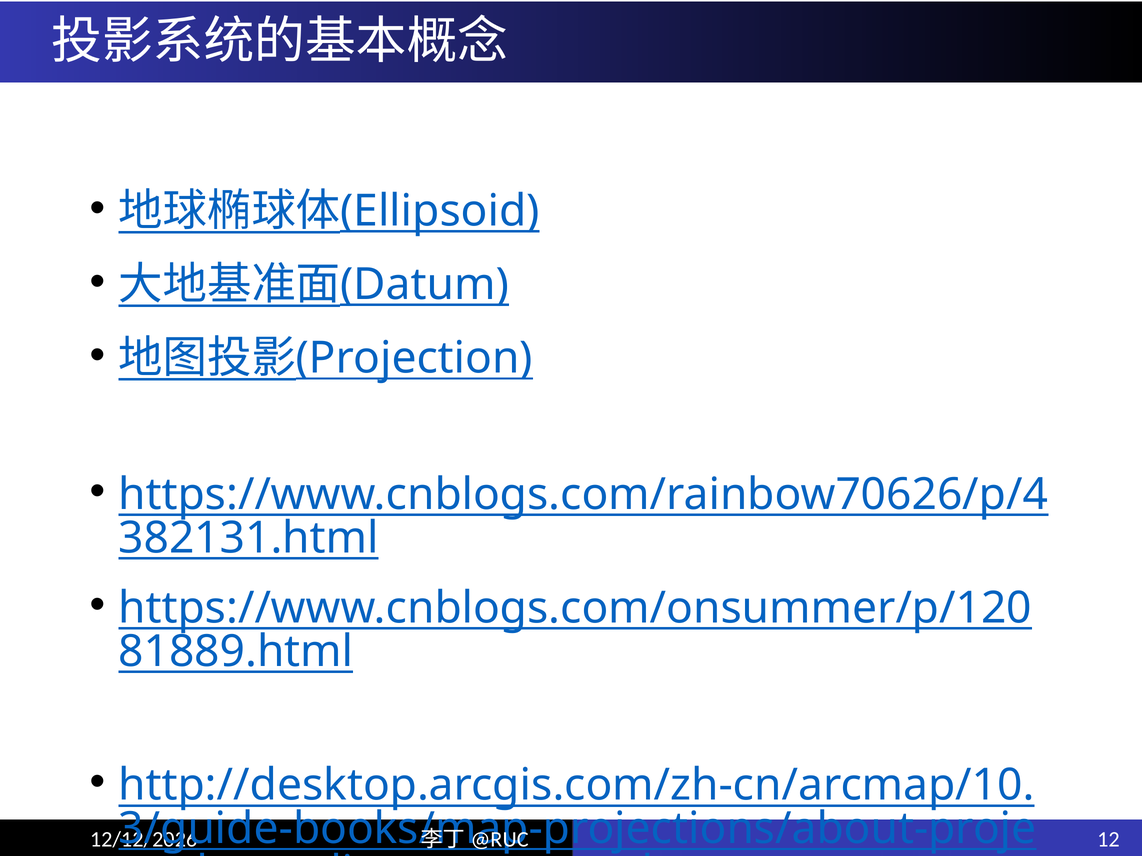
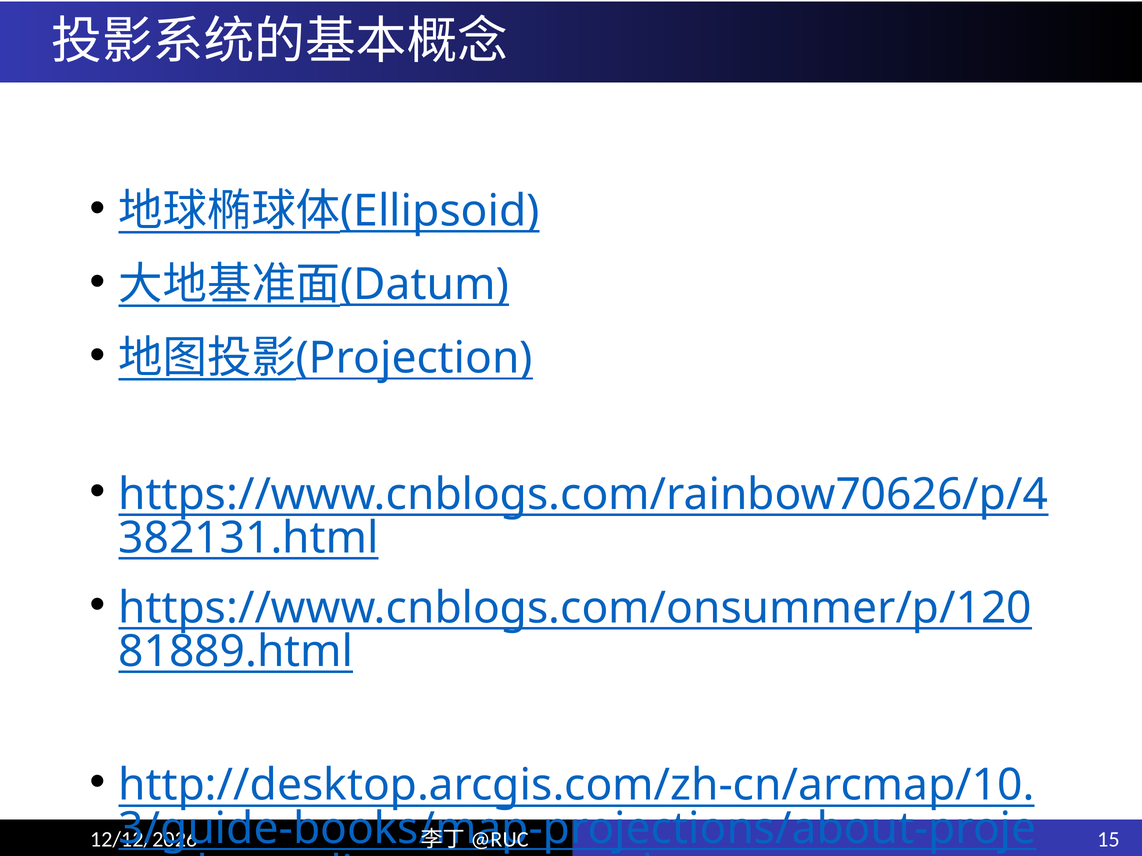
12: 12 -> 15 (1108, 840)
